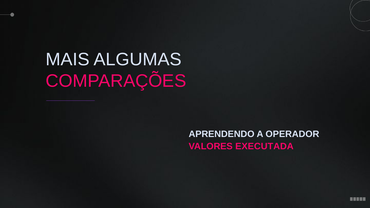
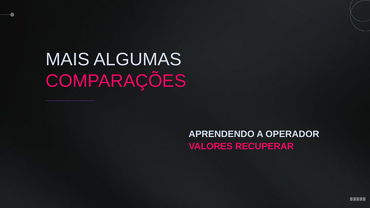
EXECUTADA: EXECUTADA -> RECUPERAR (264, 146)
